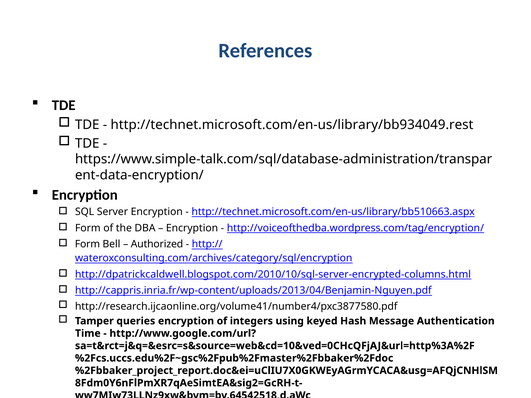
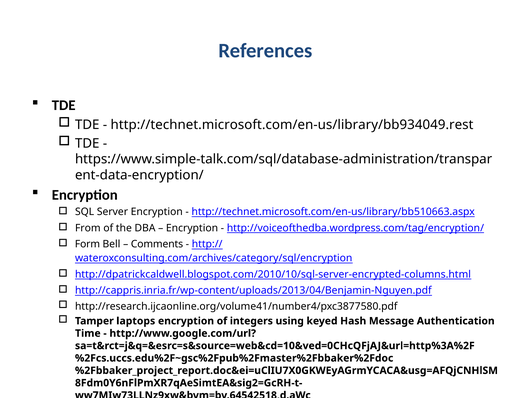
Form: Form -> From (88, 228)
Authorized: Authorized -> Comments (157, 244)
queries: queries -> laptops (136, 321)
